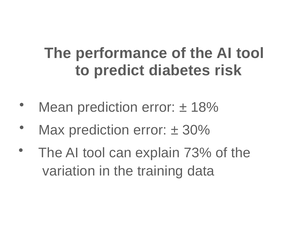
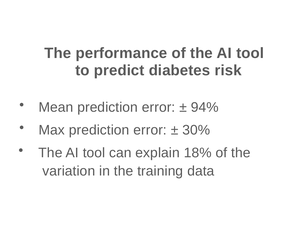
18%: 18% -> 94% (205, 107)
73%: 73% -> 18% (198, 153)
